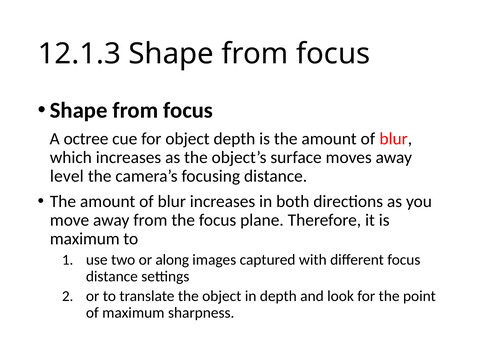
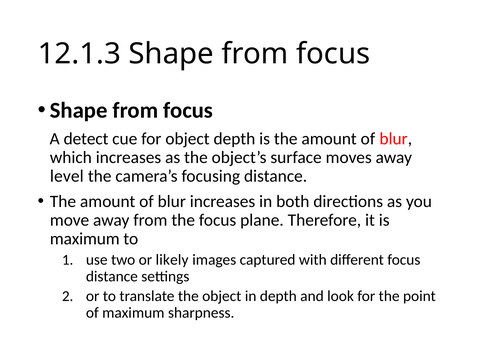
octree: octree -> detect (86, 139)
along: along -> likely (172, 260)
